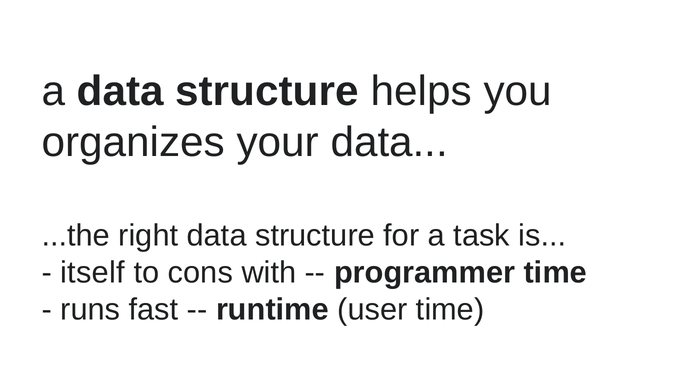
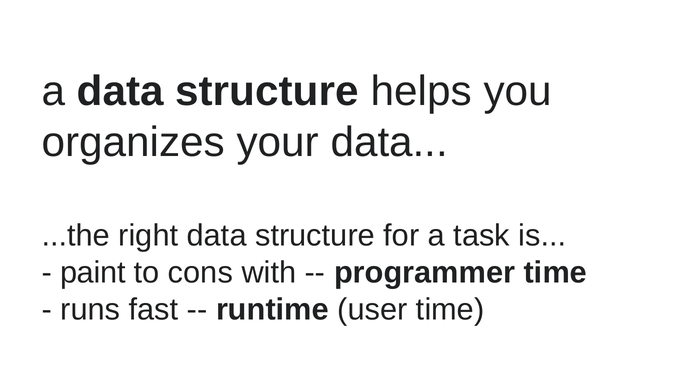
itself: itself -> paint (93, 273)
